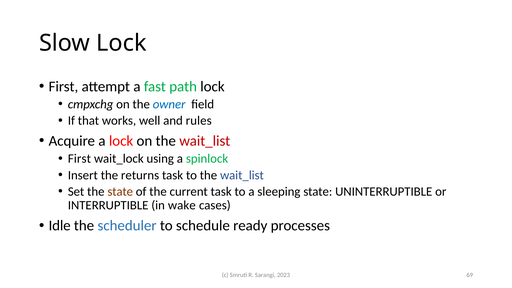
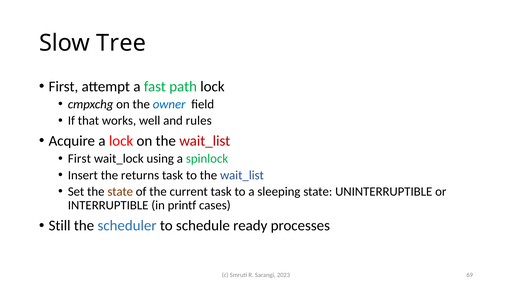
Slow Lock: Lock -> Tree (121, 43)
wake: wake -> printf (182, 205)
Idle: Idle -> Still (60, 226)
